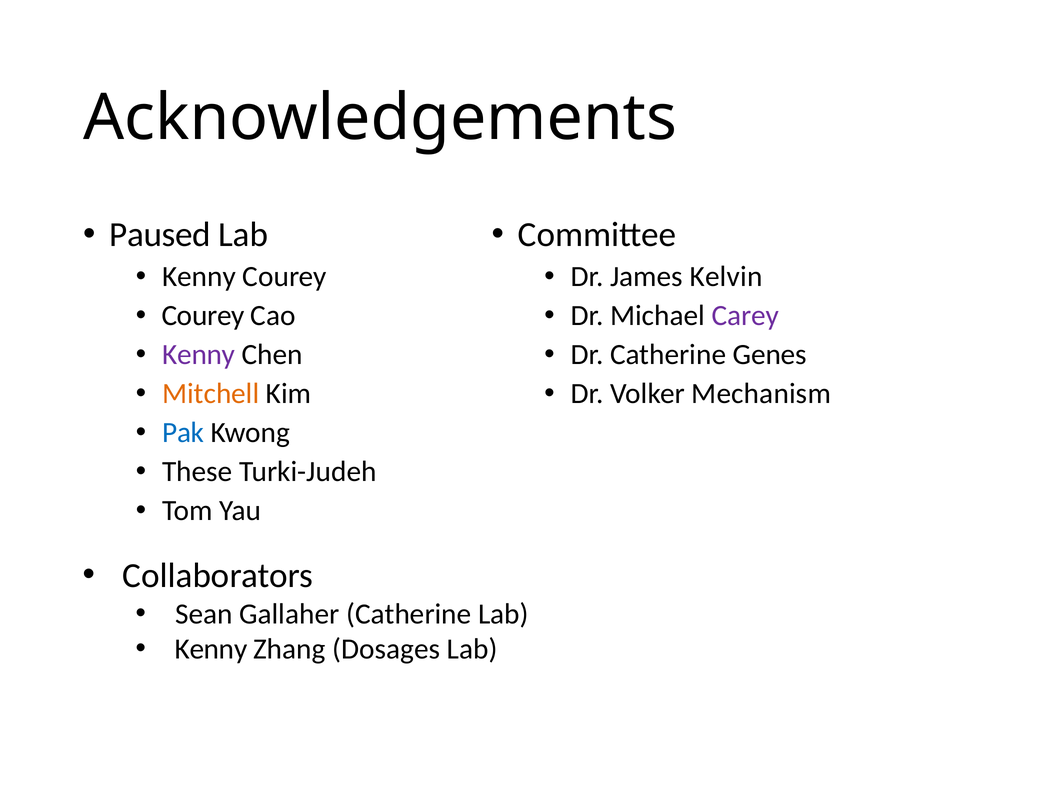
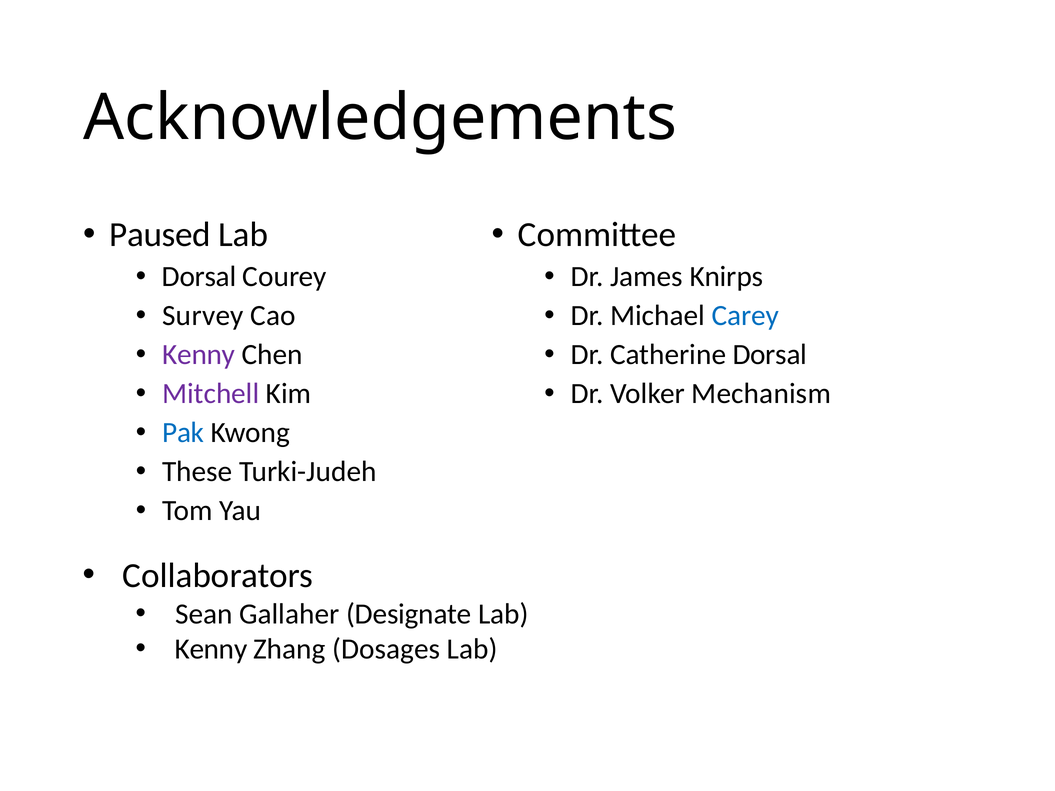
Kenny: Kenny -> Dorsal (199, 277)
Kelvin: Kelvin -> Knirps (726, 277)
Courey: Courey -> Survey (203, 316)
Carey colour: purple -> blue (745, 316)
Catherine Genes: Genes -> Dorsal (770, 355)
Mitchell colour: orange -> purple (211, 394)
Gallaher Catherine: Catherine -> Designate (409, 614)
